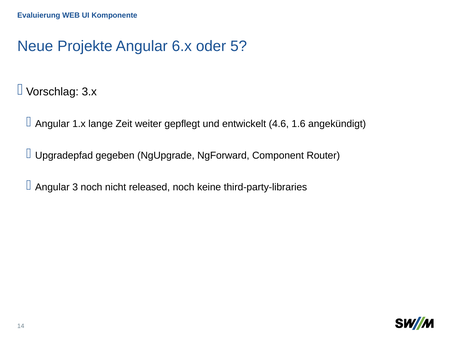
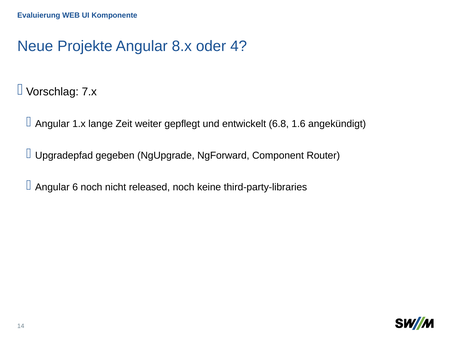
6.x: 6.x -> 8.x (182, 46)
5: 5 -> 4 (239, 46)
3.x: 3.x -> 7.x (89, 91)
4.6: 4.6 -> 6.8 (279, 124)
3: 3 -> 6 (75, 187)
